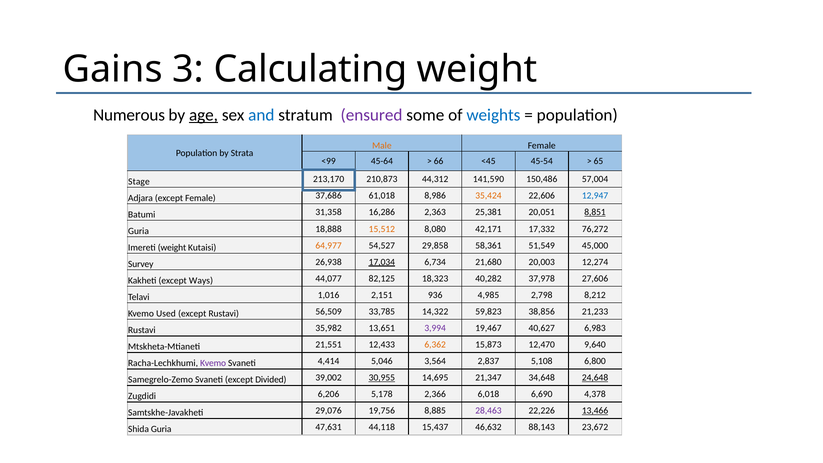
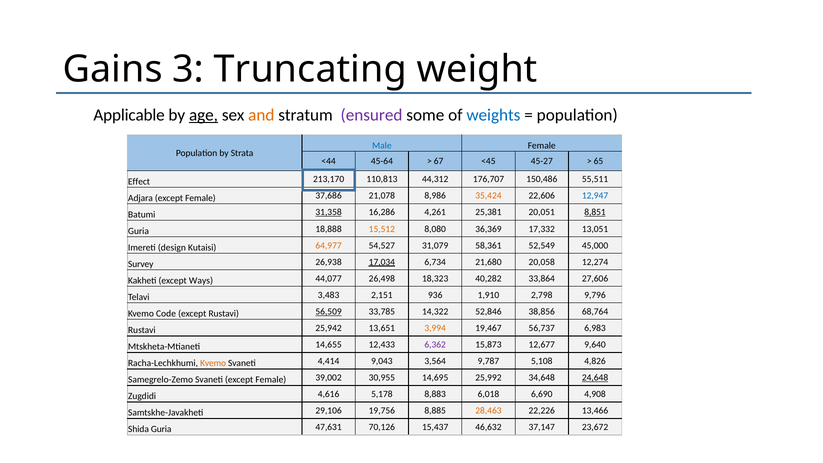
Calculating: Calculating -> Truncating (310, 69)
Numerous: Numerous -> Applicable (129, 115)
and colour: blue -> orange (261, 115)
Male colour: orange -> blue (382, 145)
<99: <99 -> <44 (329, 161)
66: 66 -> 67 (439, 161)
45-54: 45-54 -> 45-27 (542, 161)
Stage: Stage -> Effect (139, 181)
210,873: 210,873 -> 110,813 (382, 179)
141,590: 141,590 -> 176,707 (489, 179)
57,004: 57,004 -> 55,511 (595, 179)
61,018: 61,018 -> 21,078 (382, 196)
31,358 underline: none -> present (329, 212)
2,363: 2,363 -> 4,261 (435, 212)
42,171: 42,171 -> 36,369 (488, 229)
76,272: 76,272 -> 13,051 (595, 229)
Imereti weight: weight -> design (172, 248)
29,858: 29,858 -> 31,079 (435, 245)
51,549: 51,549 -> 52,549 (542, 245)
20,003: 20,003 -> 20,058 (542, 262)
82,125: 82,125 -> 26,498 (382, 278)
37,978: 37,978 -> 33,864 (542, 278)
1,016: 1,016 -> 3,483 (329, 295)
4,985: 4,985 -> 1,910 (488, 295)
8,212: 8,212 -> 9,796 (595, 295)
Used: Used -> Code (166, 314)
56,509 underline: none -> present (329, 311)
59,823: 59,823 -> 52,846 (488, 311)
21,233: 21,233 -> 68,764 (595, 311)
35,982: 35,982 -> 25,942 (329, 328)
3,994 colour: purple -> orange (435, 328)
40,627: 40,627 -> 56,737 (542, 328)
21,551: 21,551 -> 14,655 (329, 345)
6,362 colour: orange -> purple (435, 345)
12,470: 12,470 -> 12,677 (542, 345)
Kvemo colour: purple -> orange (213, 363)
5,046: 5,046 -> 9,043 (382, 361)
2,837: 2,837 -> 9,787 (488, 361)
6,800: 6,800 -> 4,826 (595, 361)
Svaneti except Divided: Divided -> Female (271, 380)
30,955 underline: present -> none (382, 378)
21,347: 21,347 -> 25,992 (488, 378)
6,206: 6,206 -> 4,616 (329, 394)
2,366: 2,366 -> 8,883 (435, 394)
4,378: 4,378 -> 4,908 (595, 394)
29,076: 29,076 -> 29,106 (329, 411)
28,463 colour: purple -> orange (488, 411)
13,466 underline: present -> none (595, 411)
44,118: 44,118 -> 70,126 (382, 427)
88,143: 88,143 -> 37,147 (542, 427)
